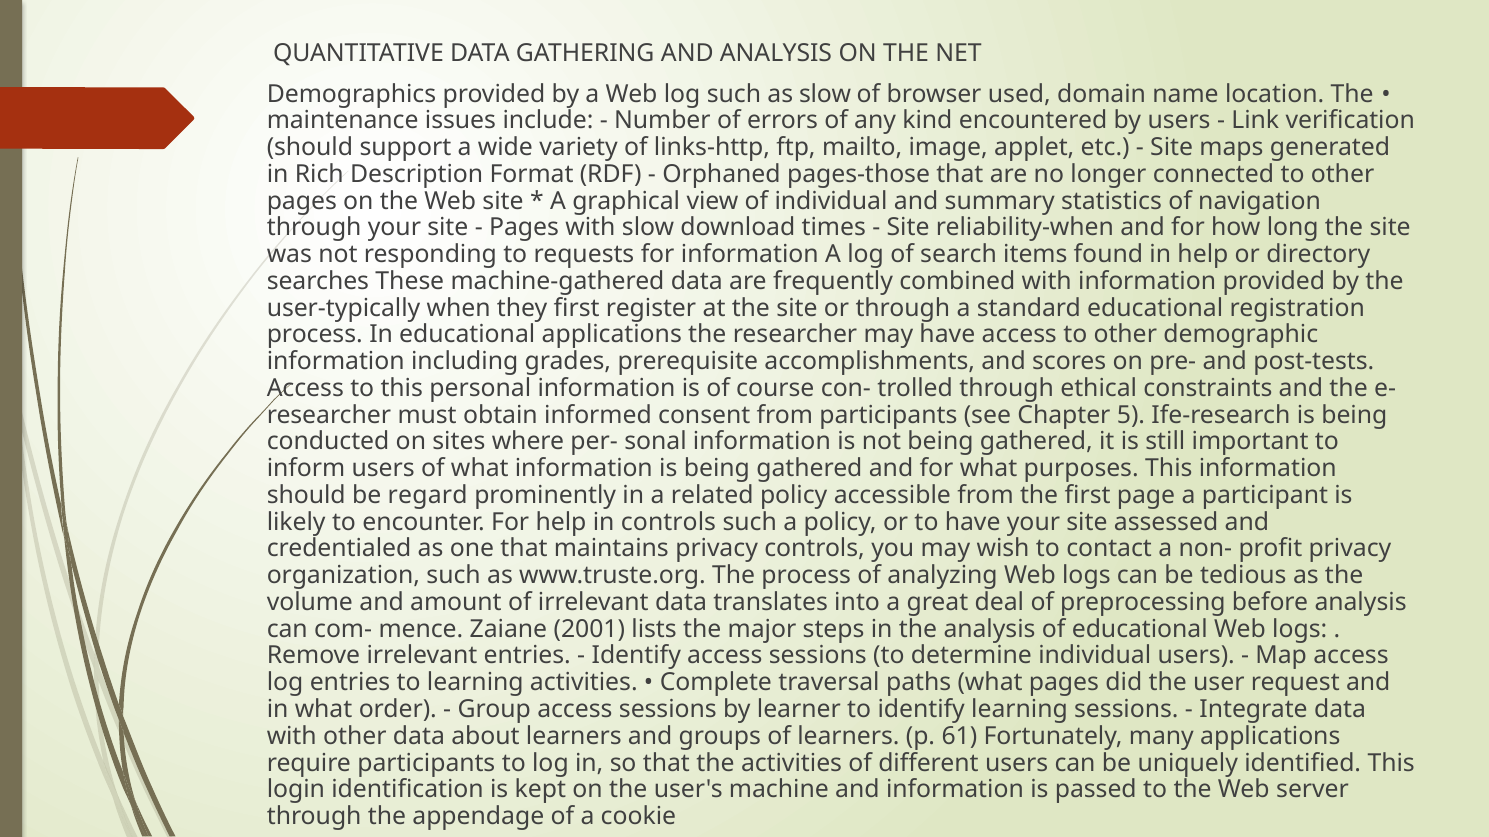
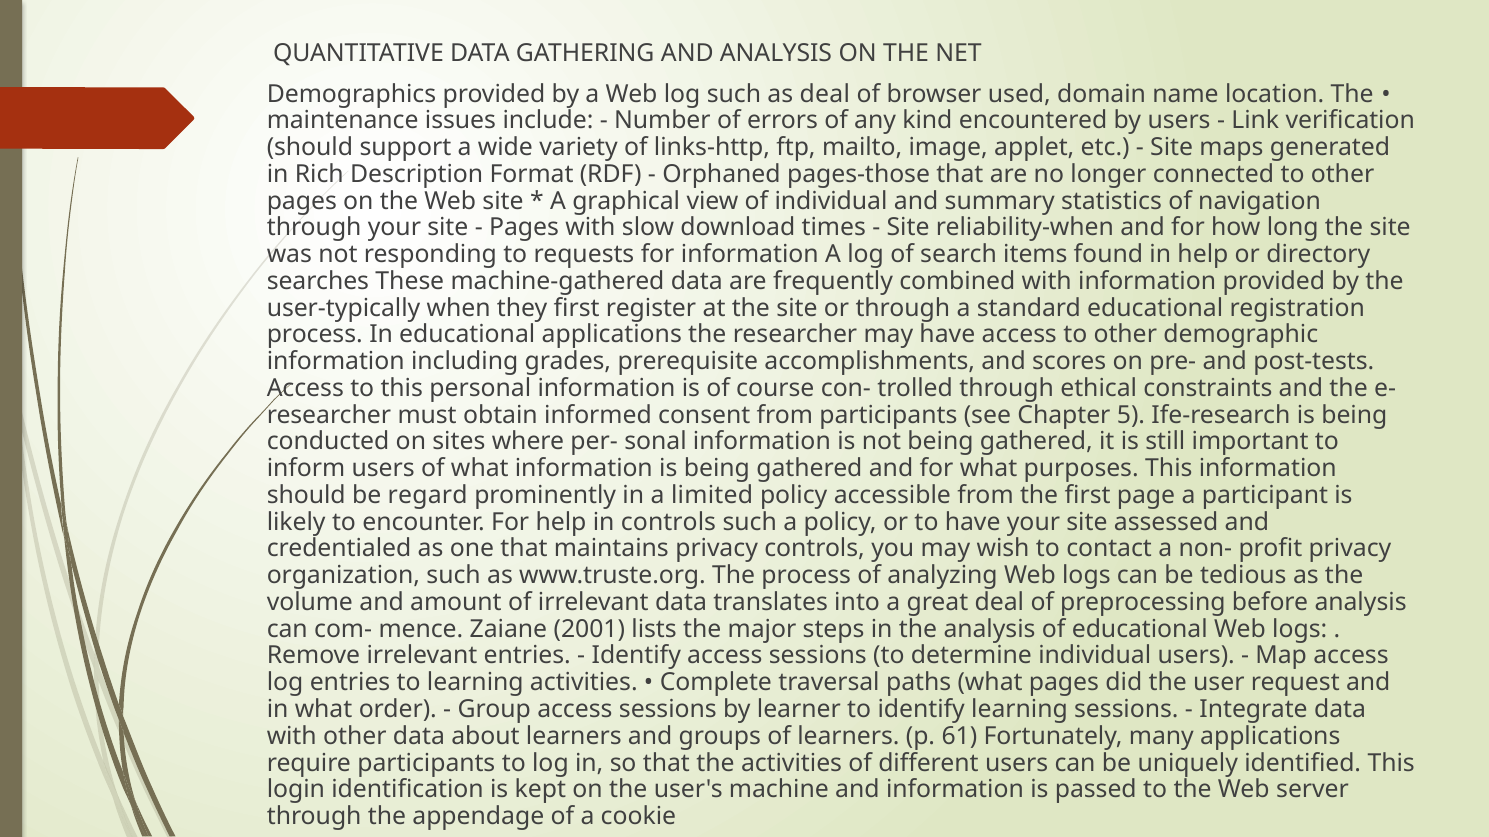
as slow: slow -> deal (825, 94)
related: related -> limited (712, 496)
